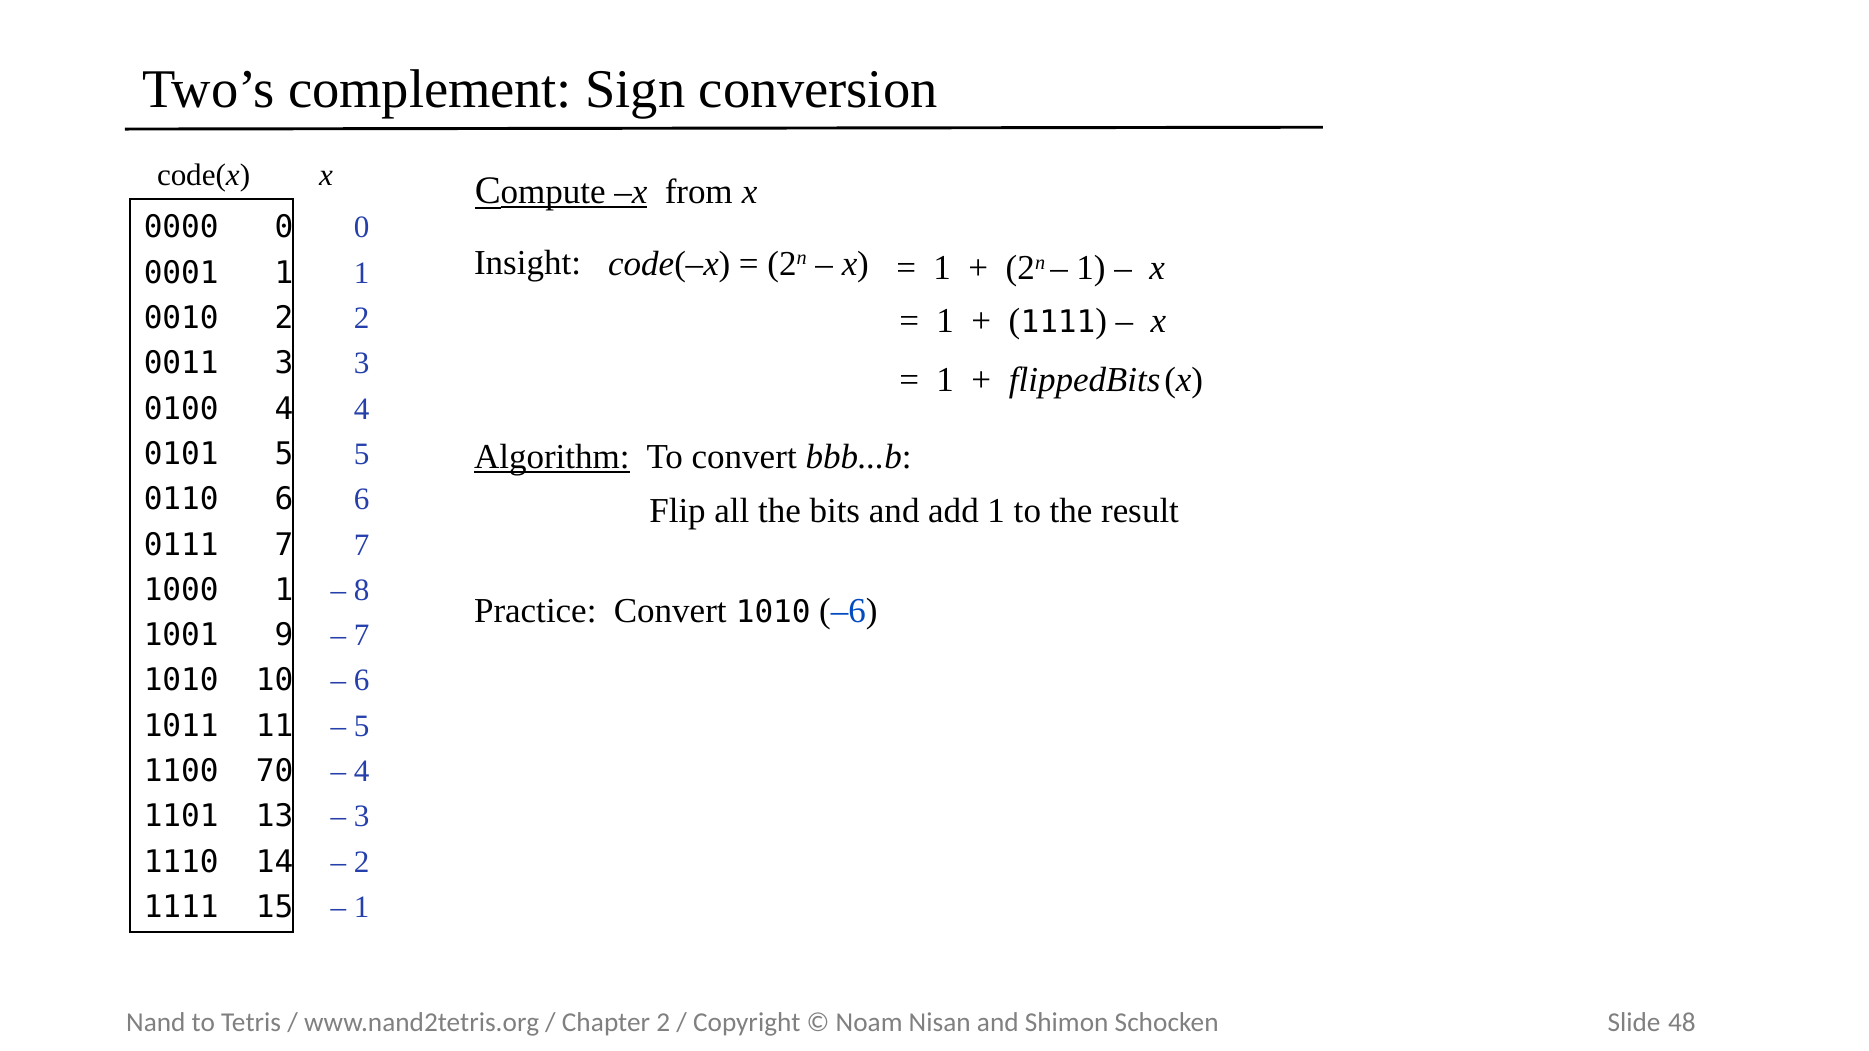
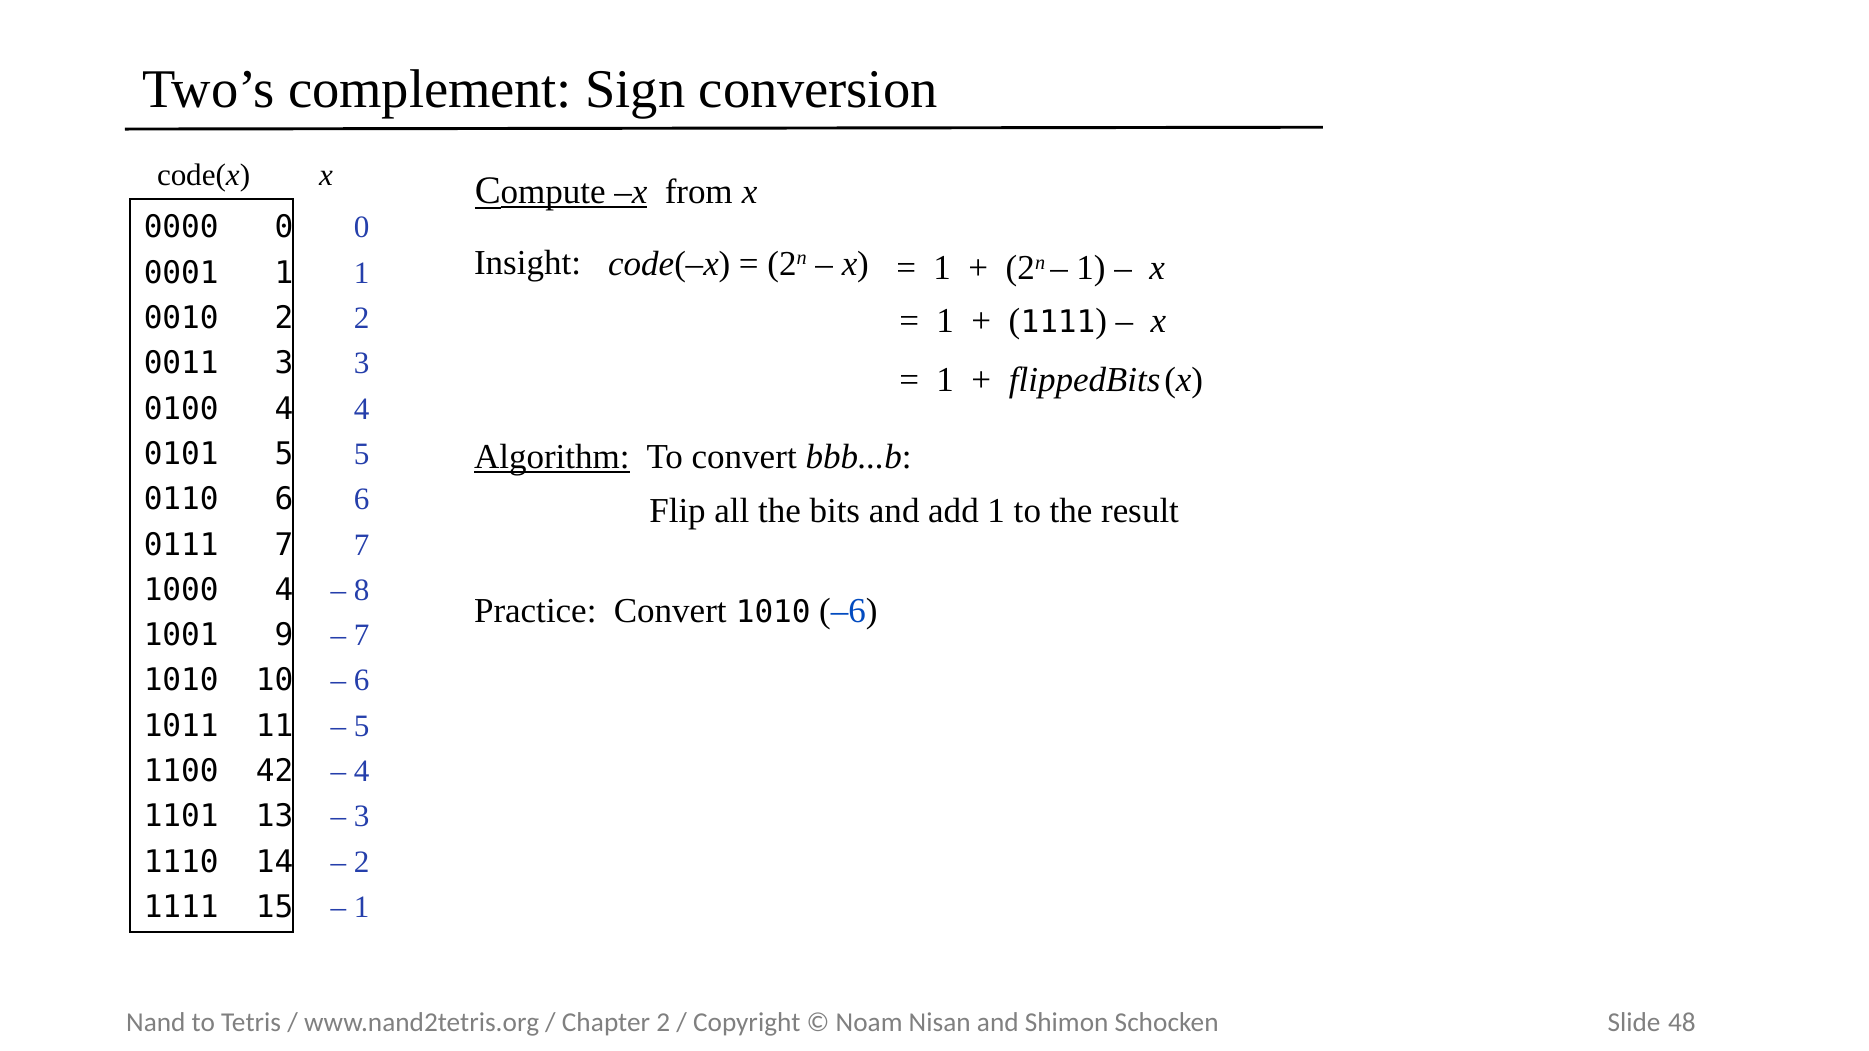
1000 1: 1 -> 4 (284, 590)
70: 70 -> 42 (275, 771)
